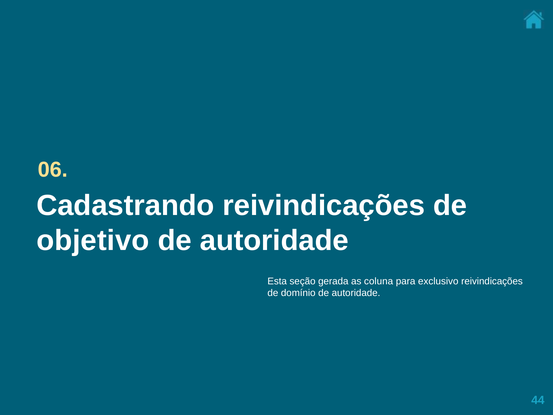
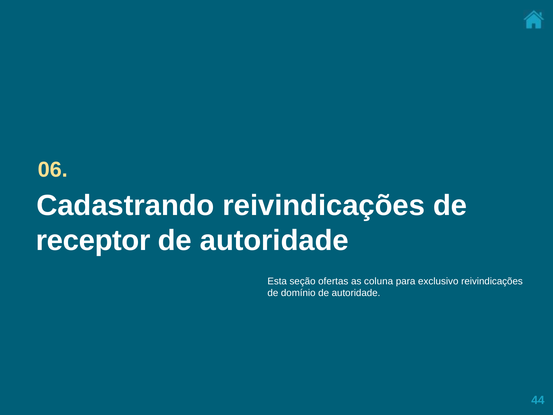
objetivo: objetivo -> receptor (93, 240)
gerada: gerada -> ofertas (333, 281)
